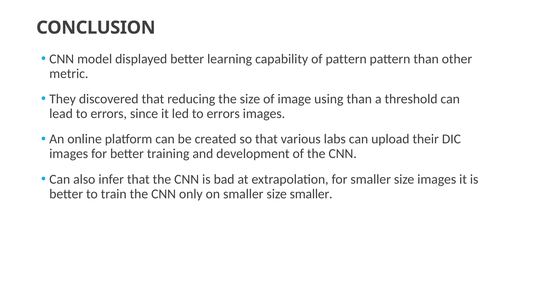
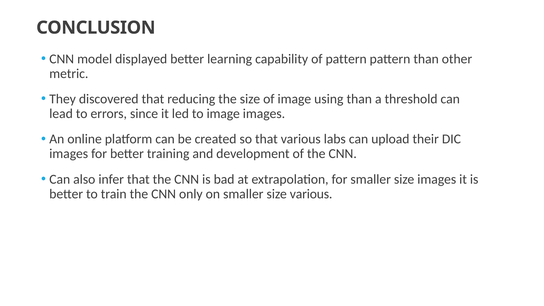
led to errors: errors -> image (223, 114)
size smaller: smaller -> various (311, 194)
